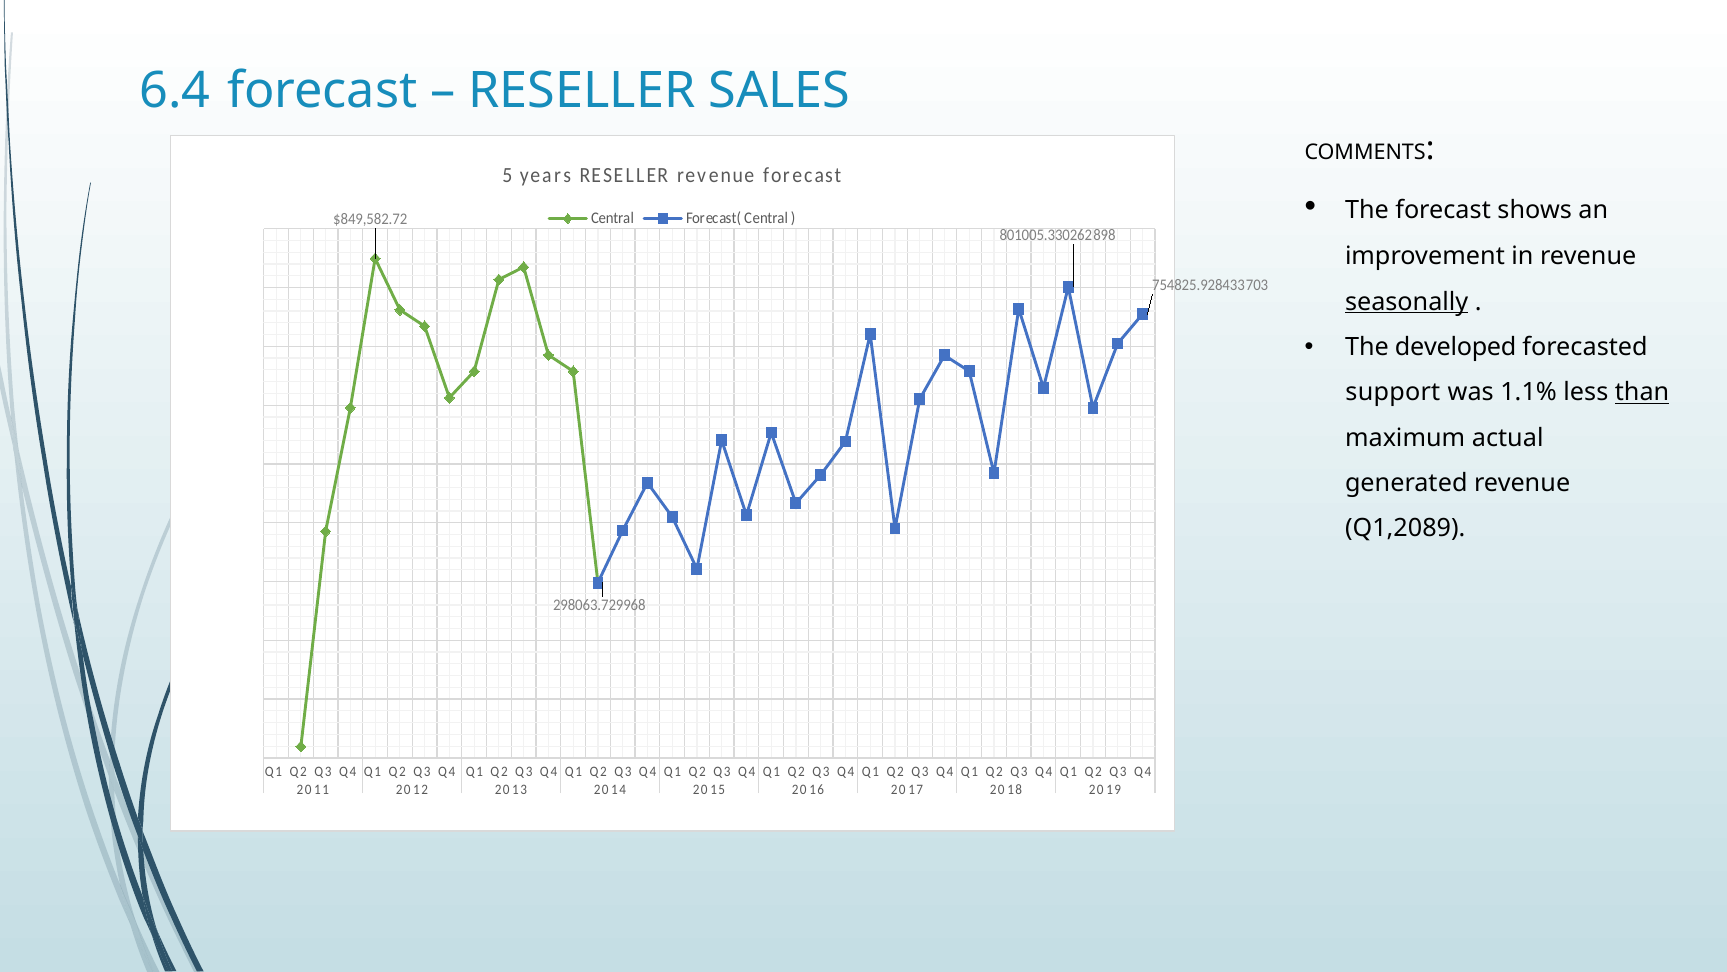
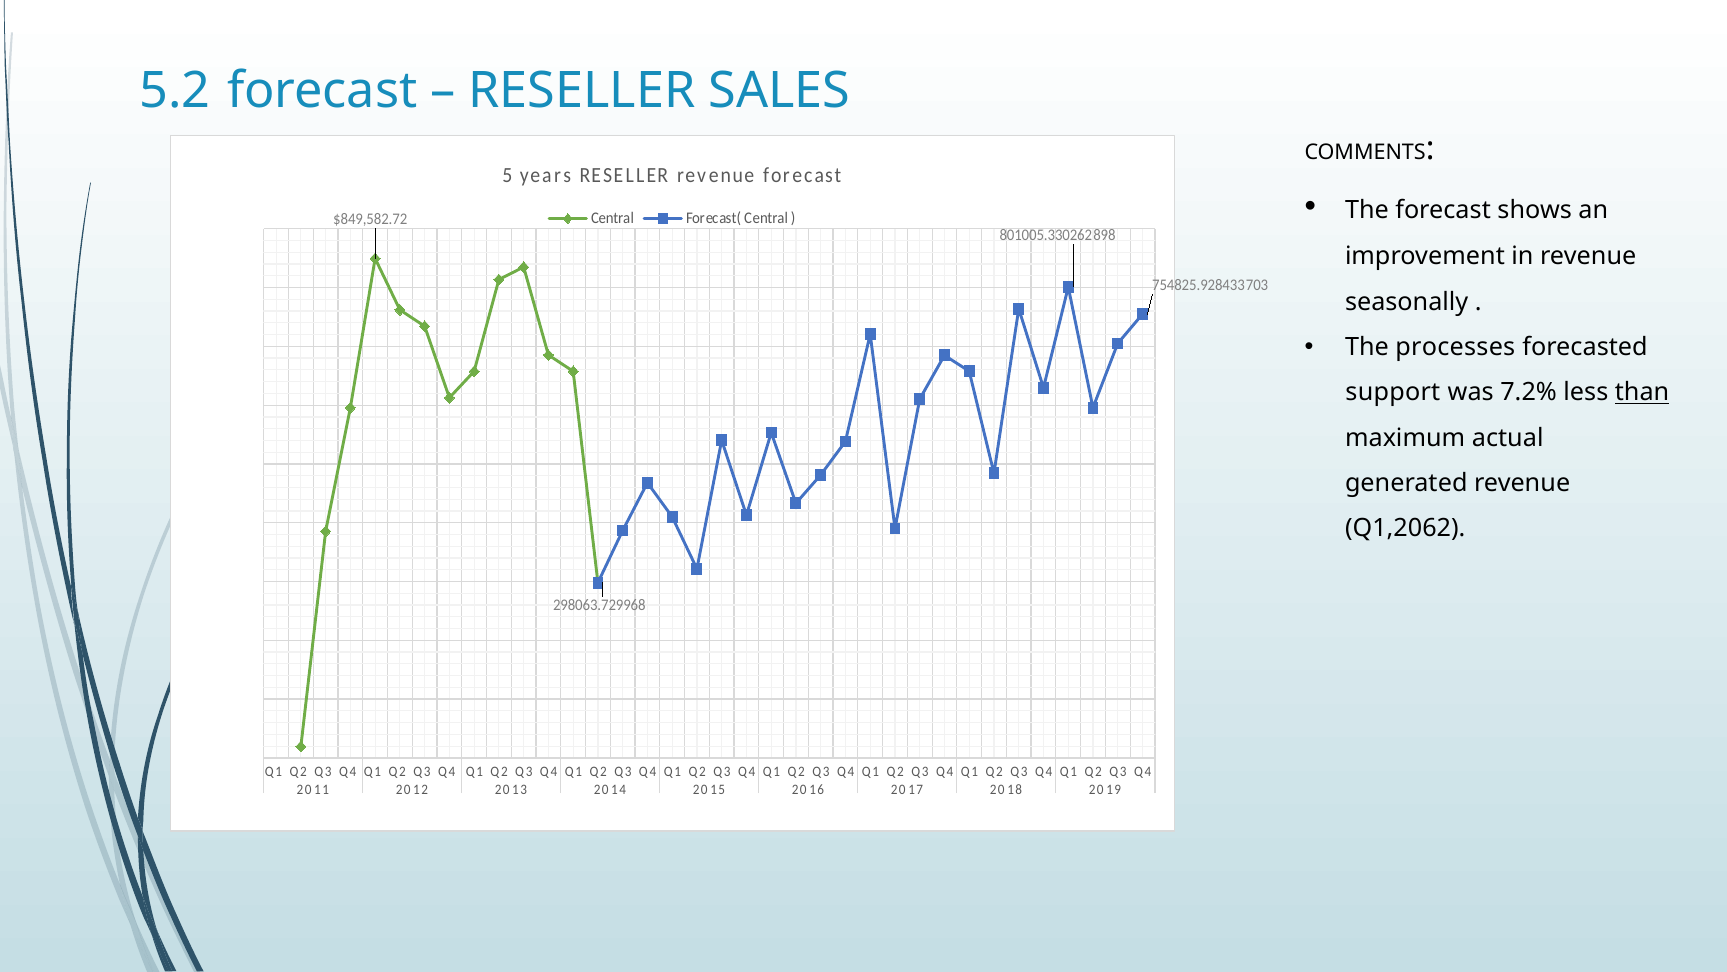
6.4: 6.4 -> 5.2 (175, 91)
seasonally underline: present -> none (1407, 302)
developed: developed -> processes (1455, 347)
1.1%: 1.1% -> 7.2% (1529, 392)
Q1,2089: Q1,2089 -> Q1,2062 (1405, 528)
